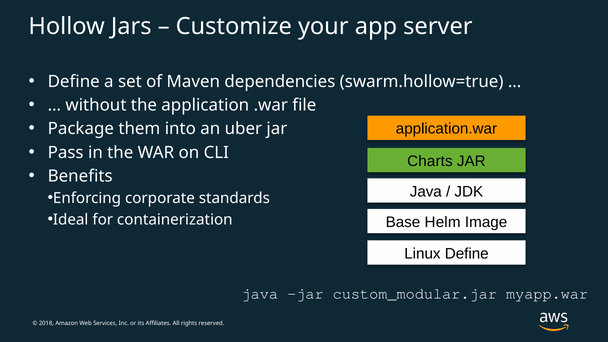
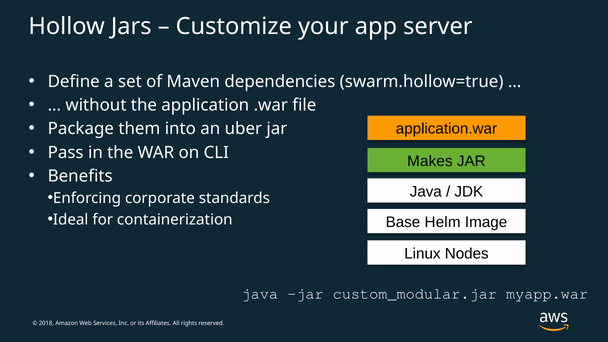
Charts: Charts -> Makes (430, 161)
Linux Define: Define -> Nodes (467, 254)
